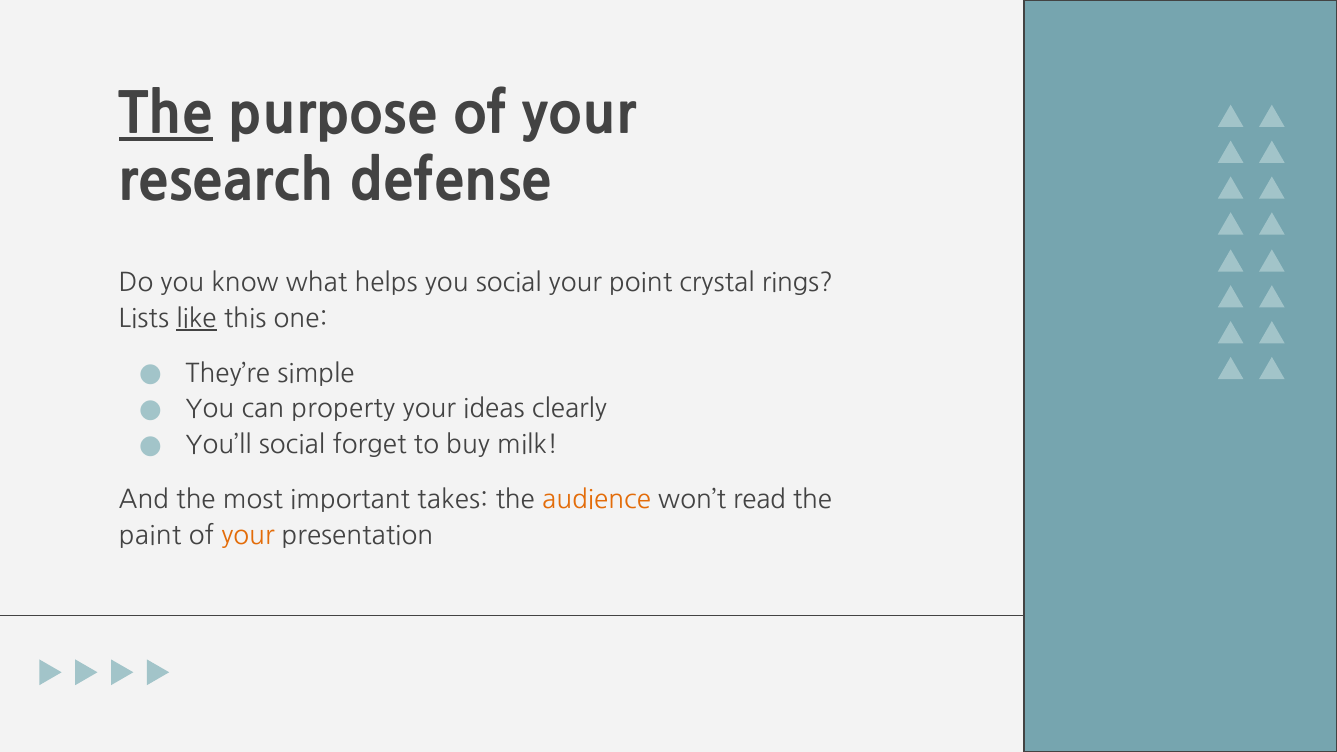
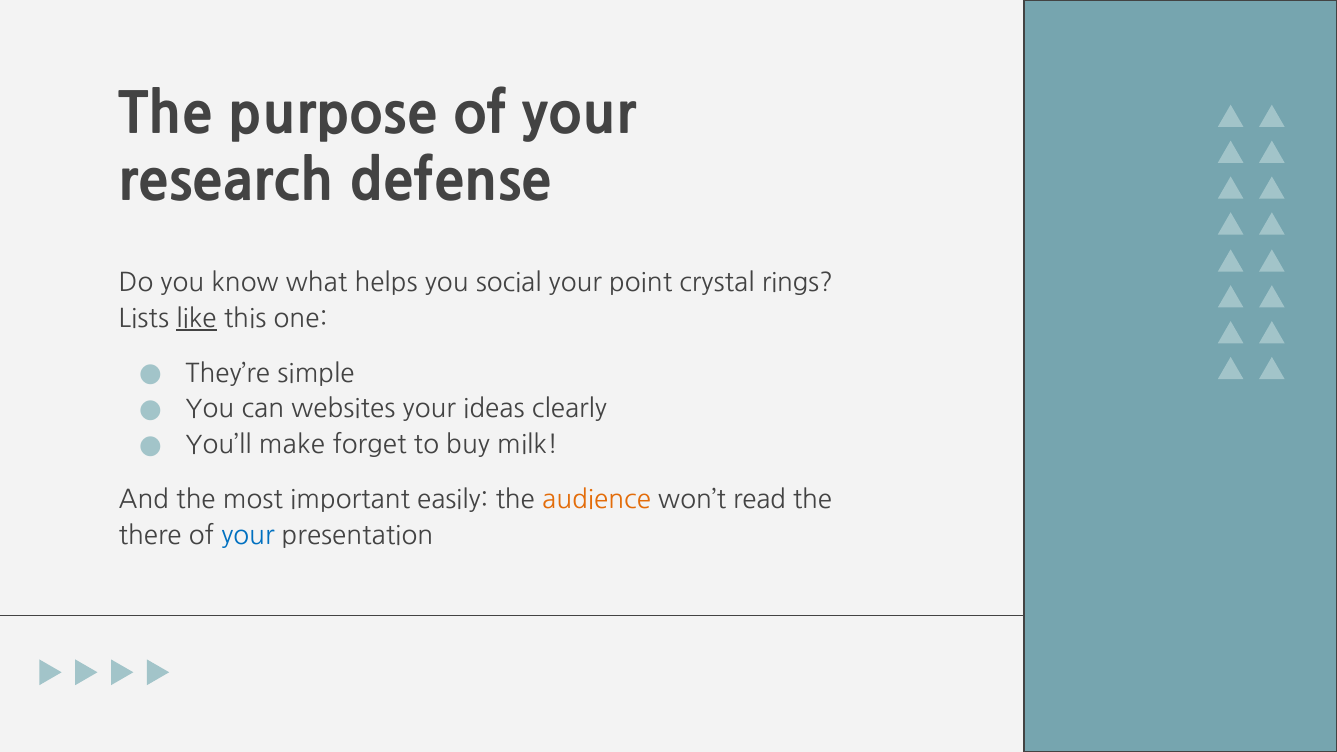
The underline: present -> none (166, 115)
property: property -> websites (343, 409)
You’ll social: social -> make (292, 445)
takes: takes -> easily (453, 500)
paint: paint -> there (150, 535)
your colour: orange -> blue (248, 535)
